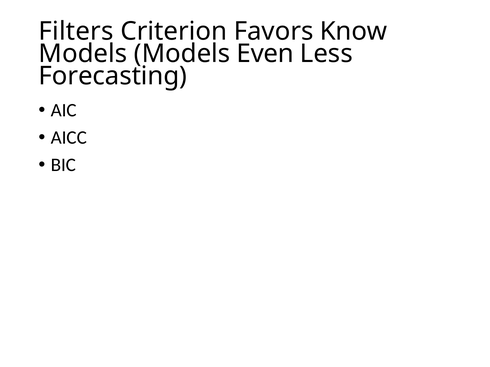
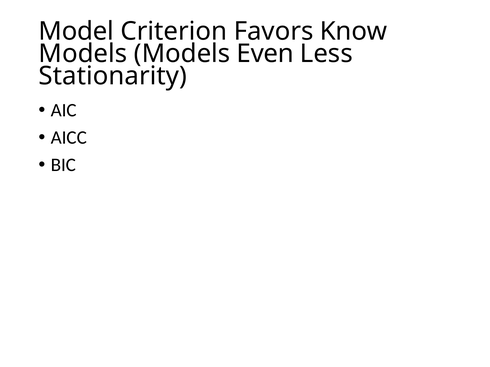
Filters: Filters -> Model (76, 31)
Forecasting: Forecasting -> Stationarity (113, 76)
